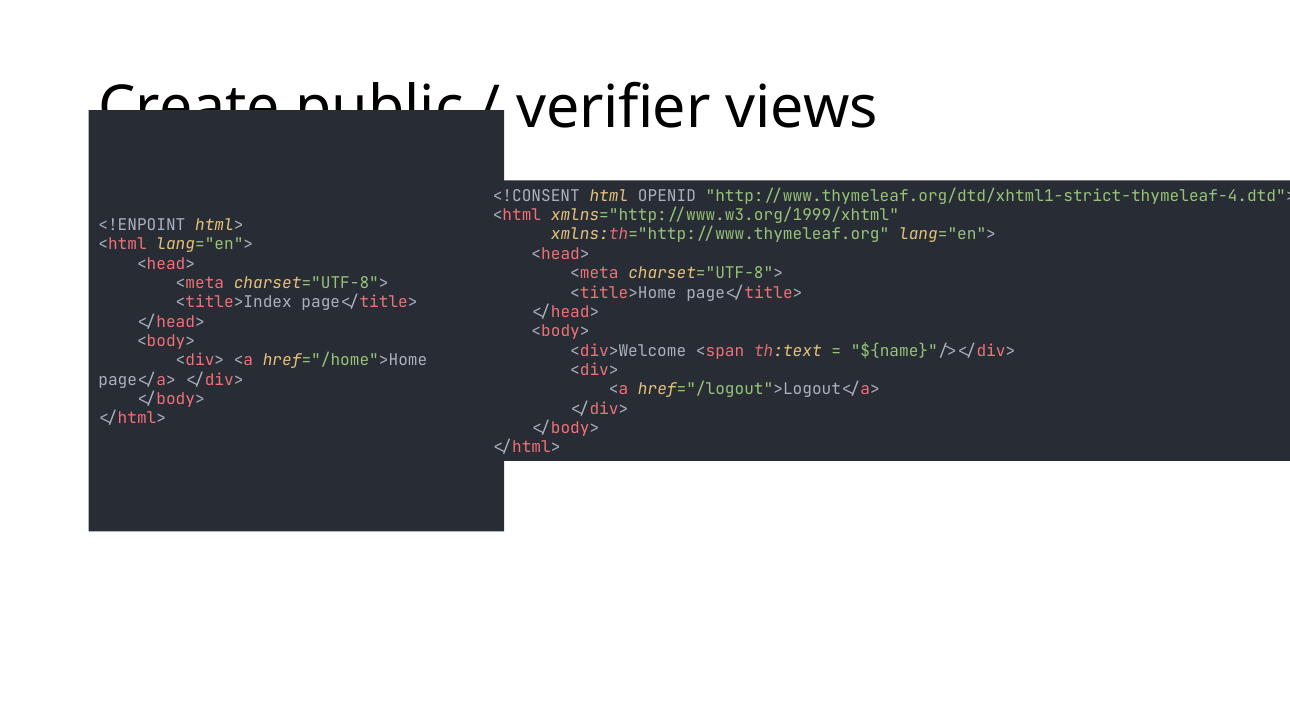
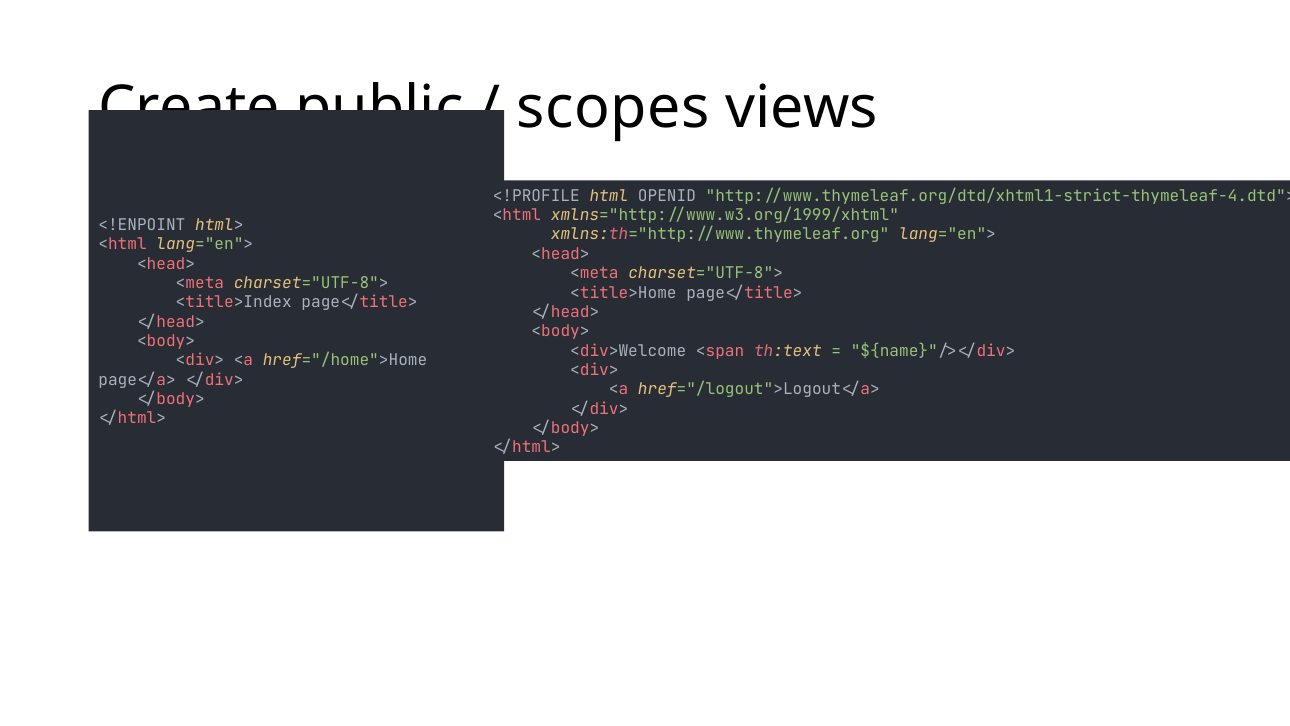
verifier: verifier -> scopes (613, 108)
<!CONSENT: <!CONSENT -> <!PROFILE (536, 196)
